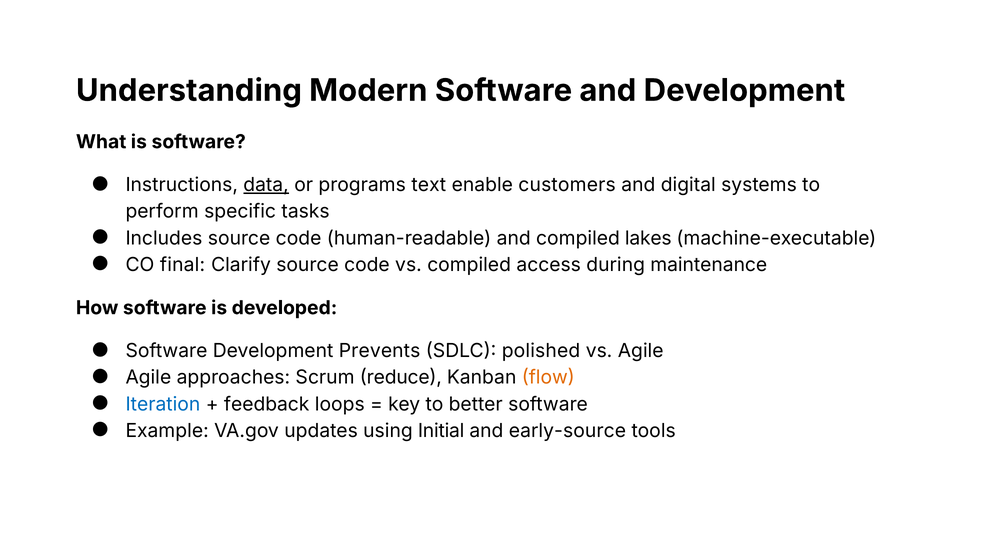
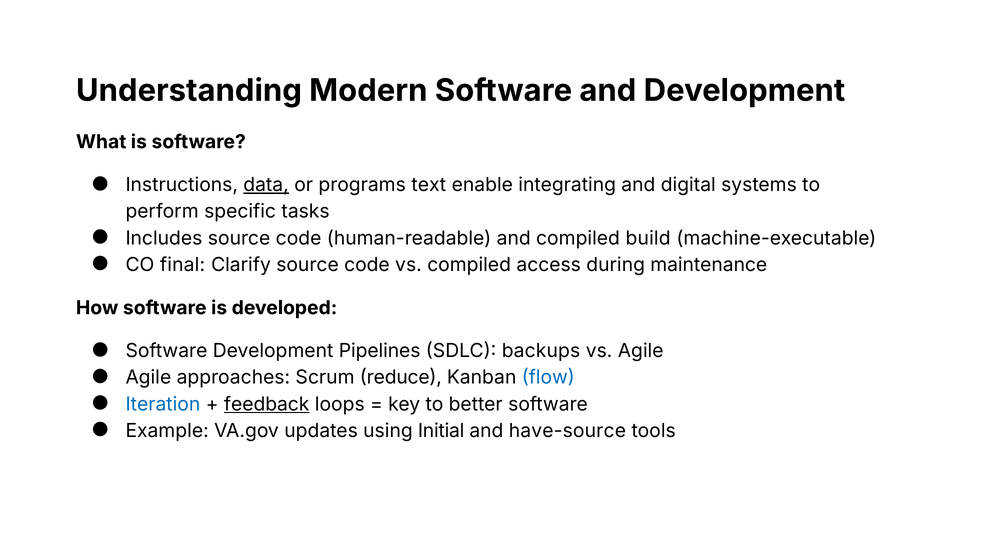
customers: customers -> integrating (567, 185)
lakes: lakes -> build (648, 238)
Prevents: Prevents -> Pipelines (380, 351)
polished: polished -> backups (541, 351)
flow colour: orange -> blue (548, 377)
feedback underline: none -> present (267, 404)
early-source: early-source -> have-source (567, 430)
